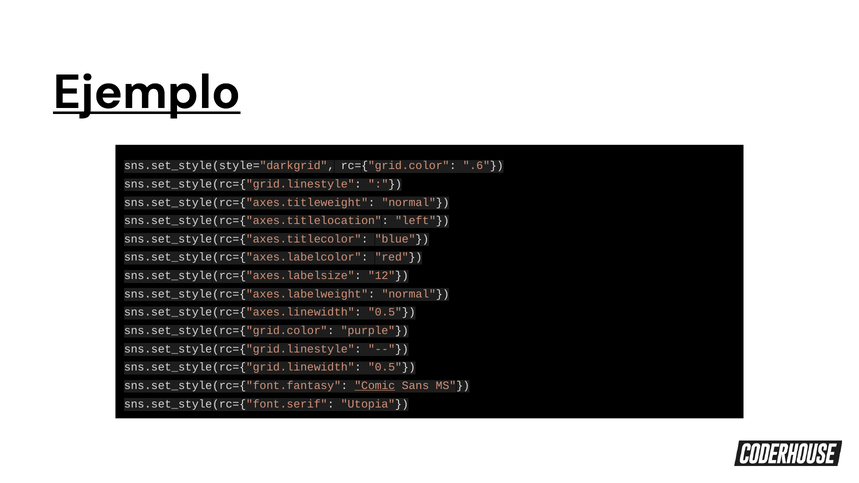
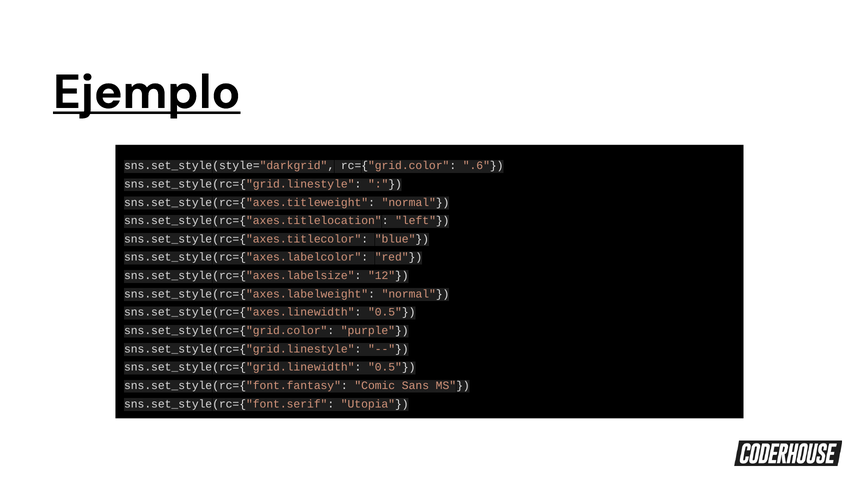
Comic underline: present -> none (375, 386)
